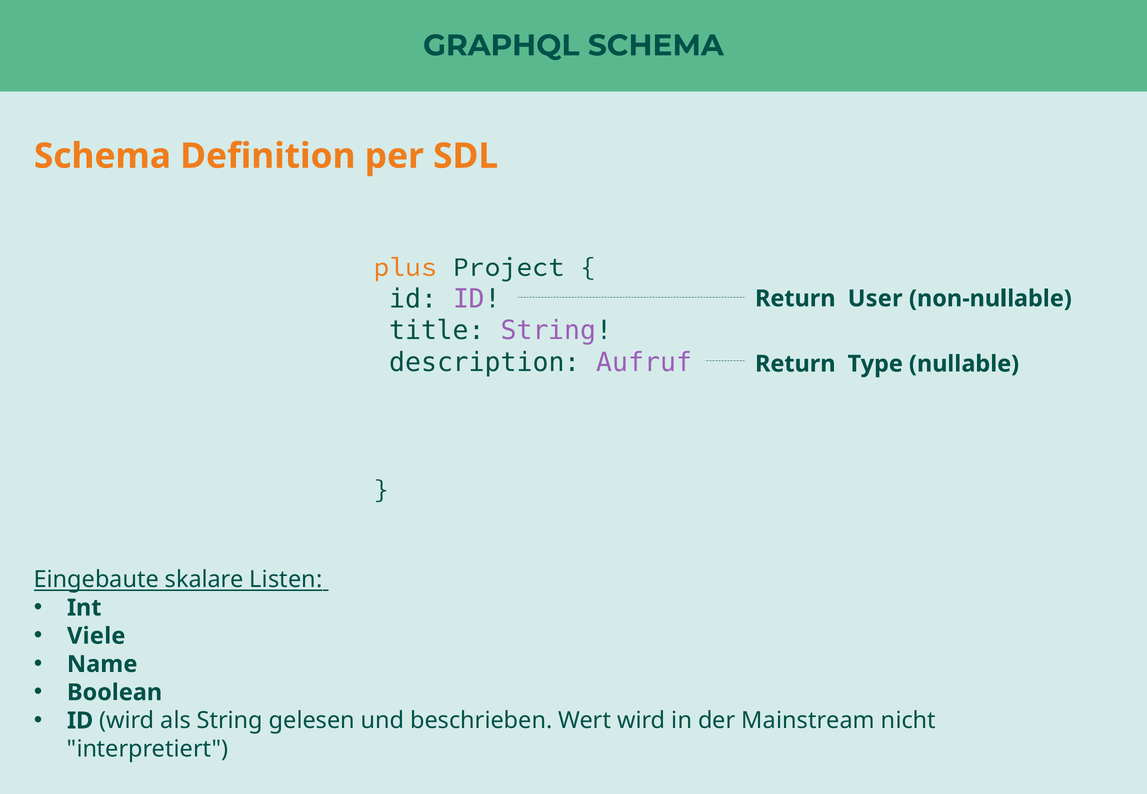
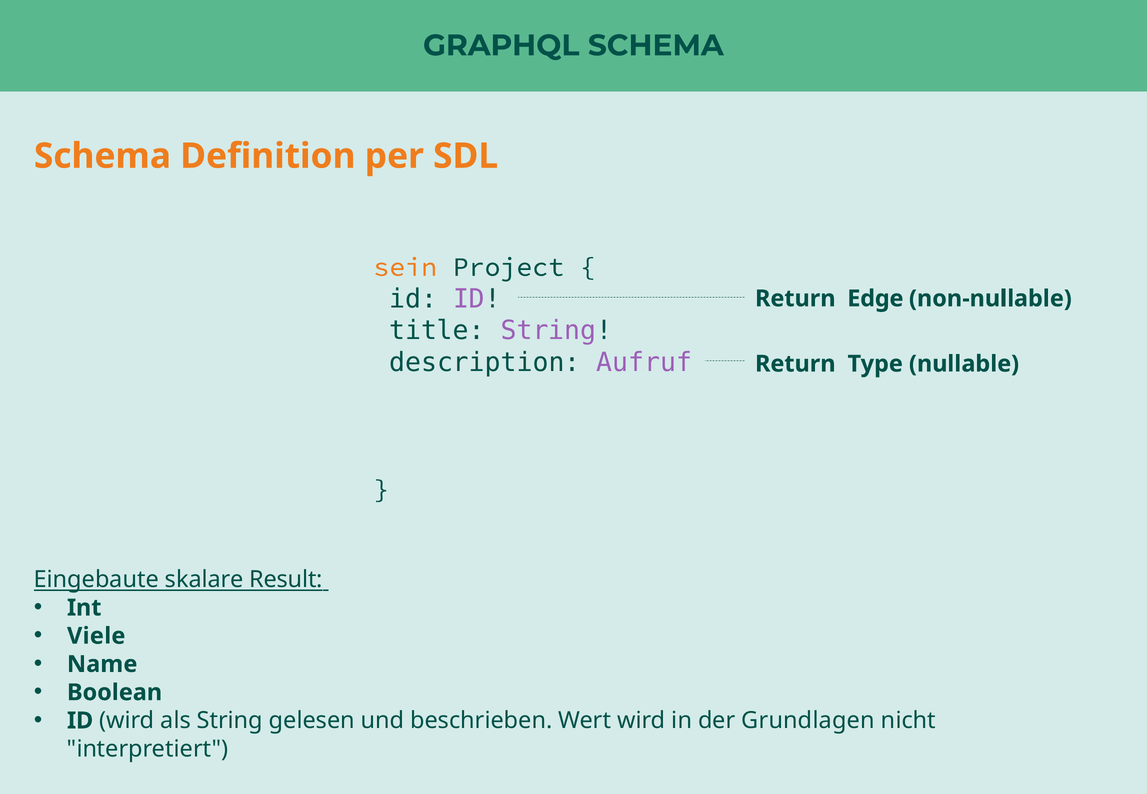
plus: plus -> sein (405, 267)
User: User -> Edge (875, 299)
Listen: Listen -> Result (286, 580)
Mainstream: Mainstream -> Grundlagen (808, 721)
